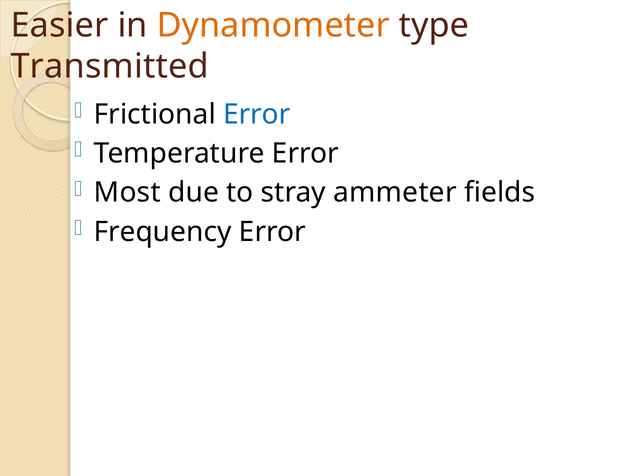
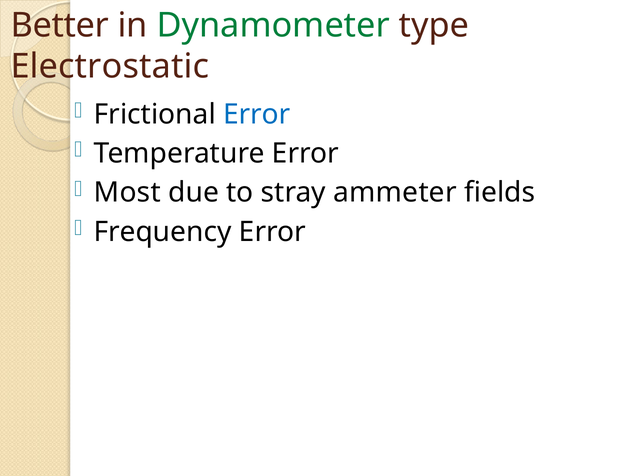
Easier: Easier -> Better (60, 25)
Dynamometer colour: orange -> green (273, 25)
Transmitted: Transmitted -> Electrostatic (110, 67)
